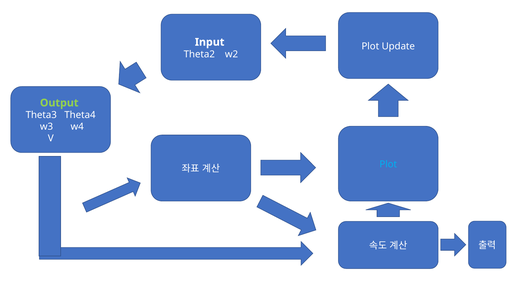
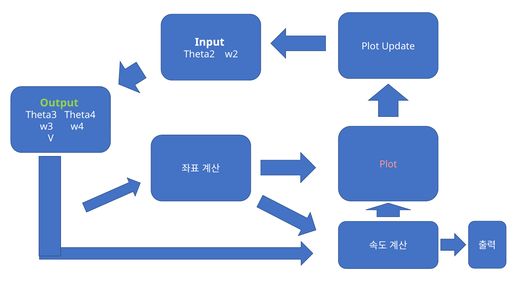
Plot colour: light blue -> pink (388, 164)
